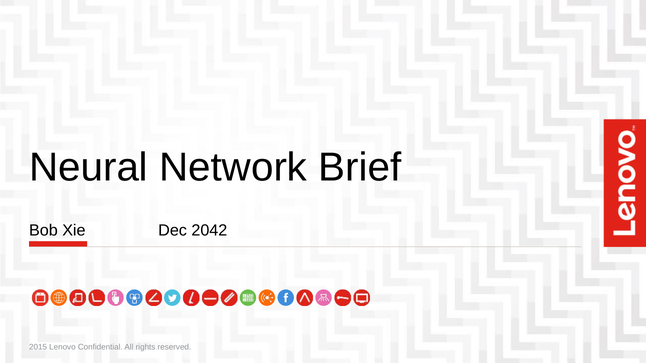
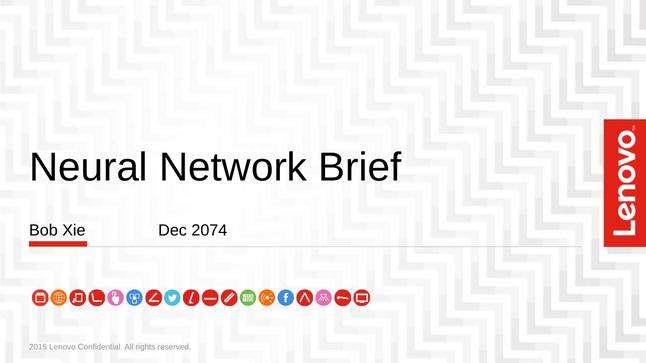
2042: 2042 -> 2074 (209, 231)
